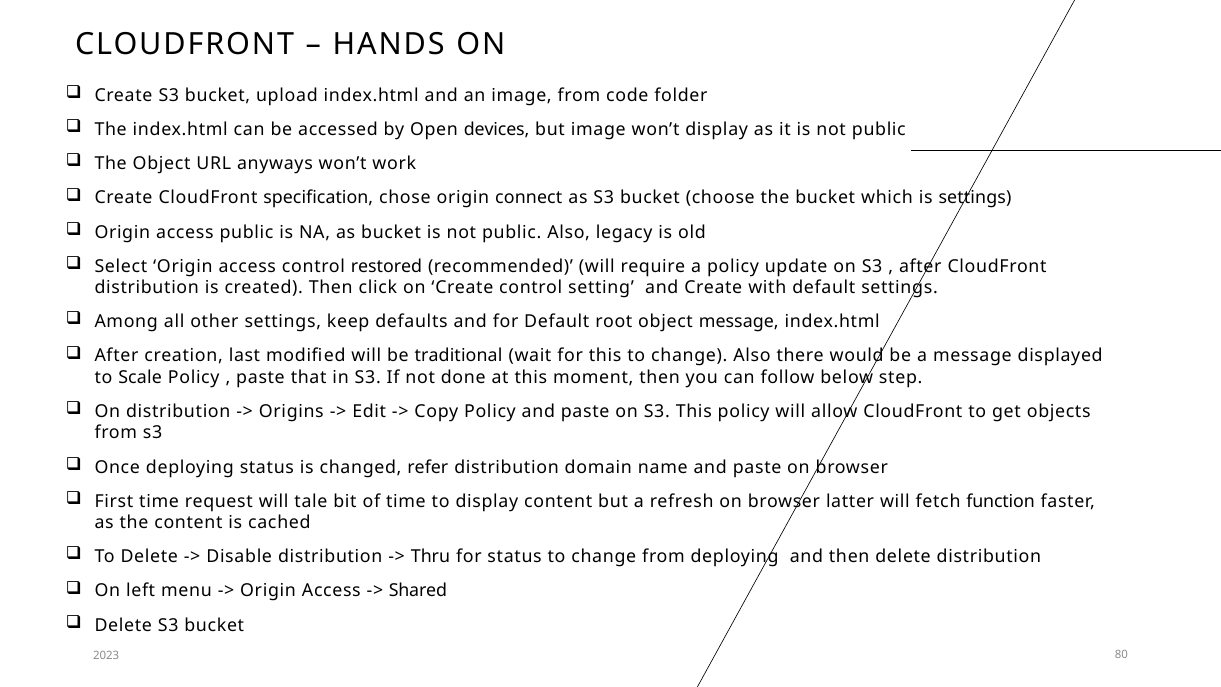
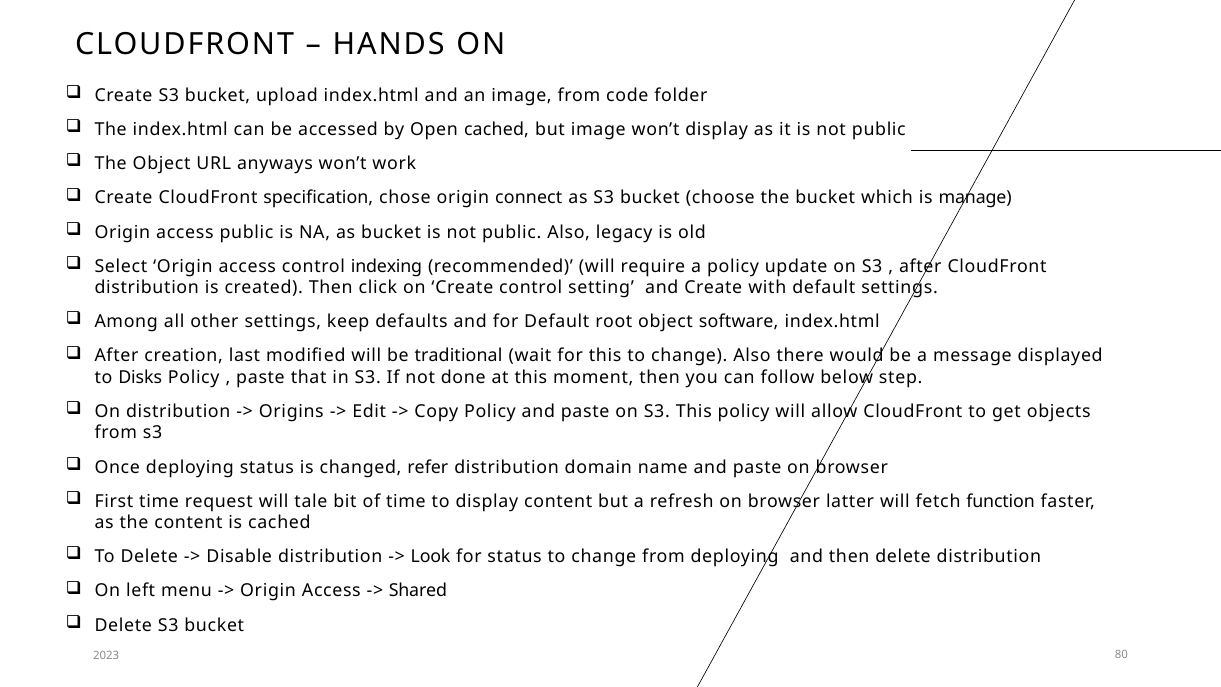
Open devices: devices -> cached (496, 130)
is settings: settings -> manage (975, 198)
restored: restored -> indexing (387, 266)
object message: message -> software (739, 322)
Scale: Scale -> Disks (140, 377)
Thru: Thru -> Look (431, 557)
